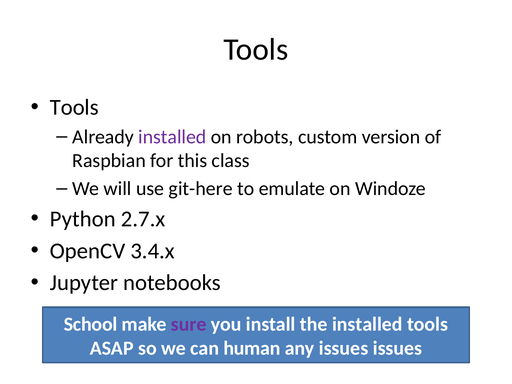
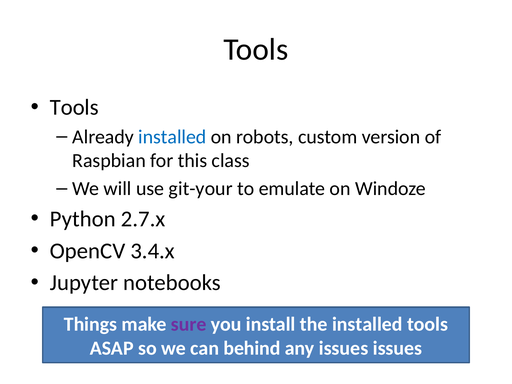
installed colour: purple -> blue (172, 137)
git-here: git-here -> git-your (201, 189)
School: School -> Things (90, 324)
human: human -> behind (252, 348)
